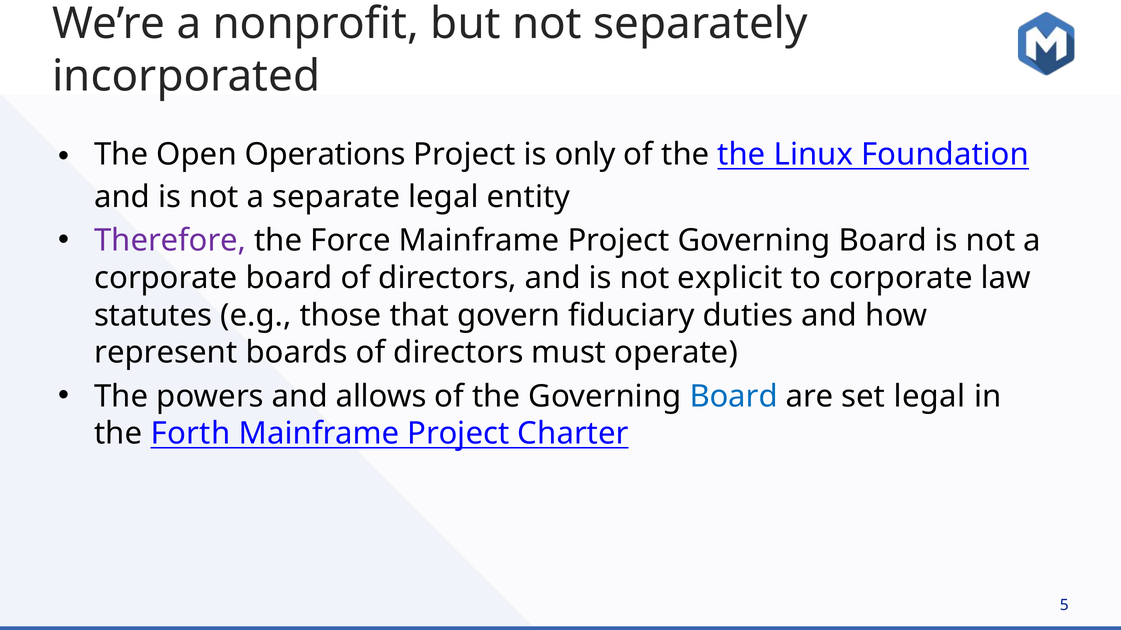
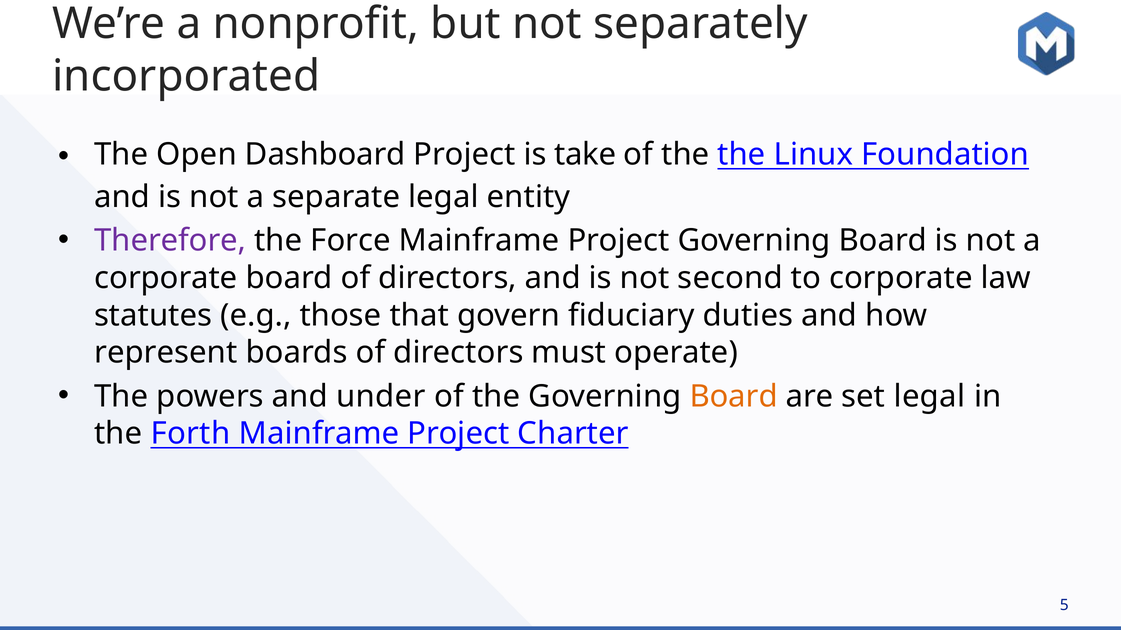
Operations: Operations -> Dashboard (325, 155)
only: only -> take (585, 155)
explicit: explicit -> second (730, 278)
allows: allows -> under (381, 397)
Board colour: blue -> orange (734, 397)
